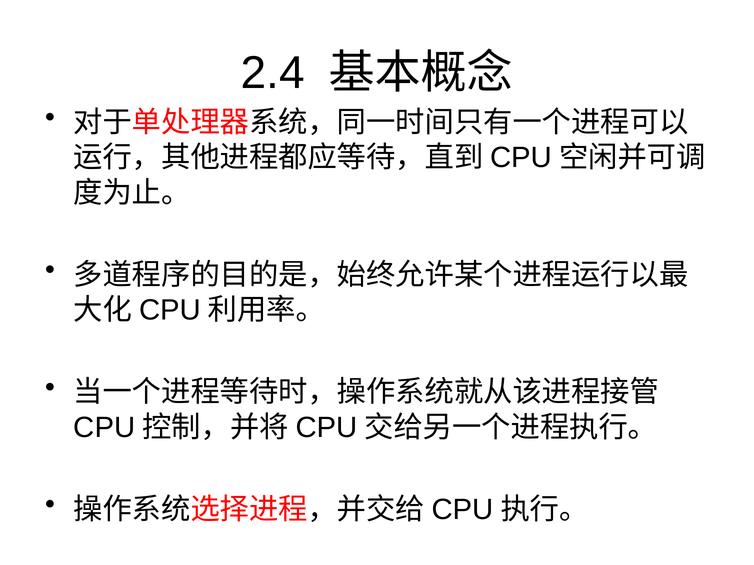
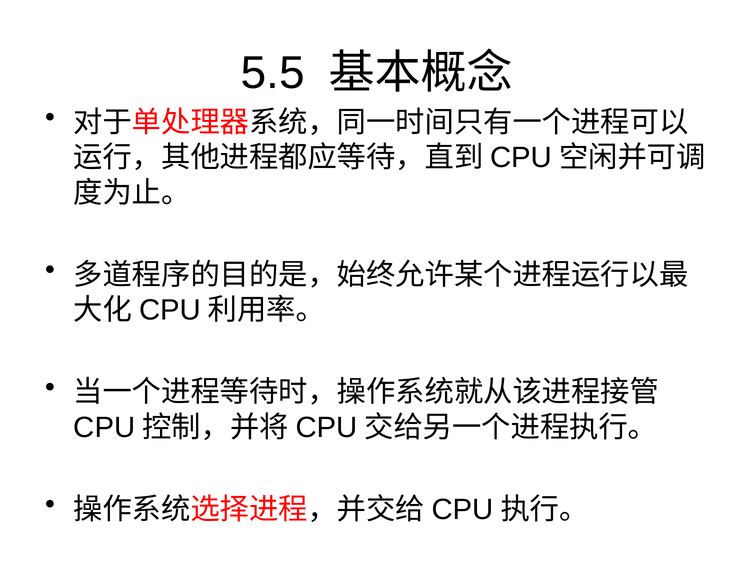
2.4: 2.4 -> 5.5 (273, 73)
